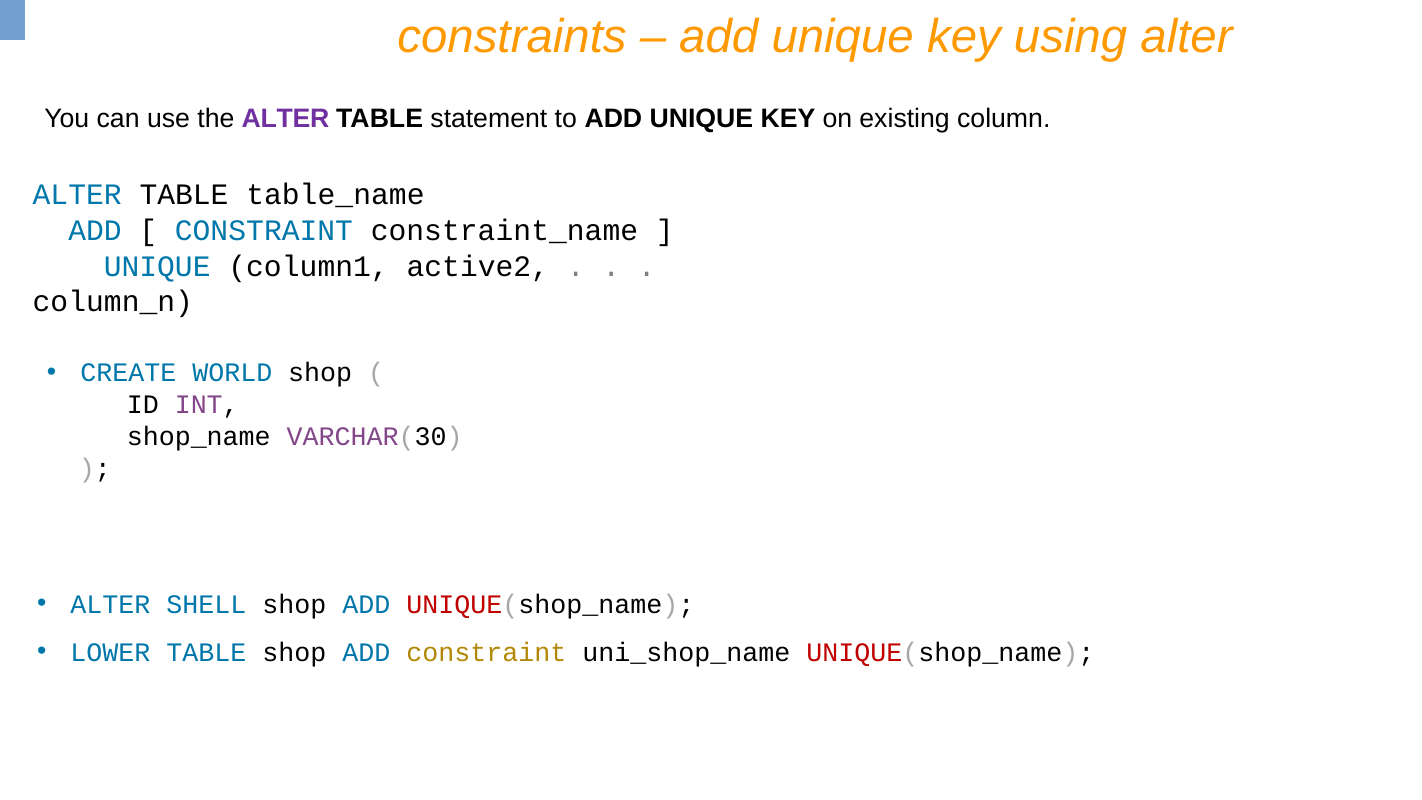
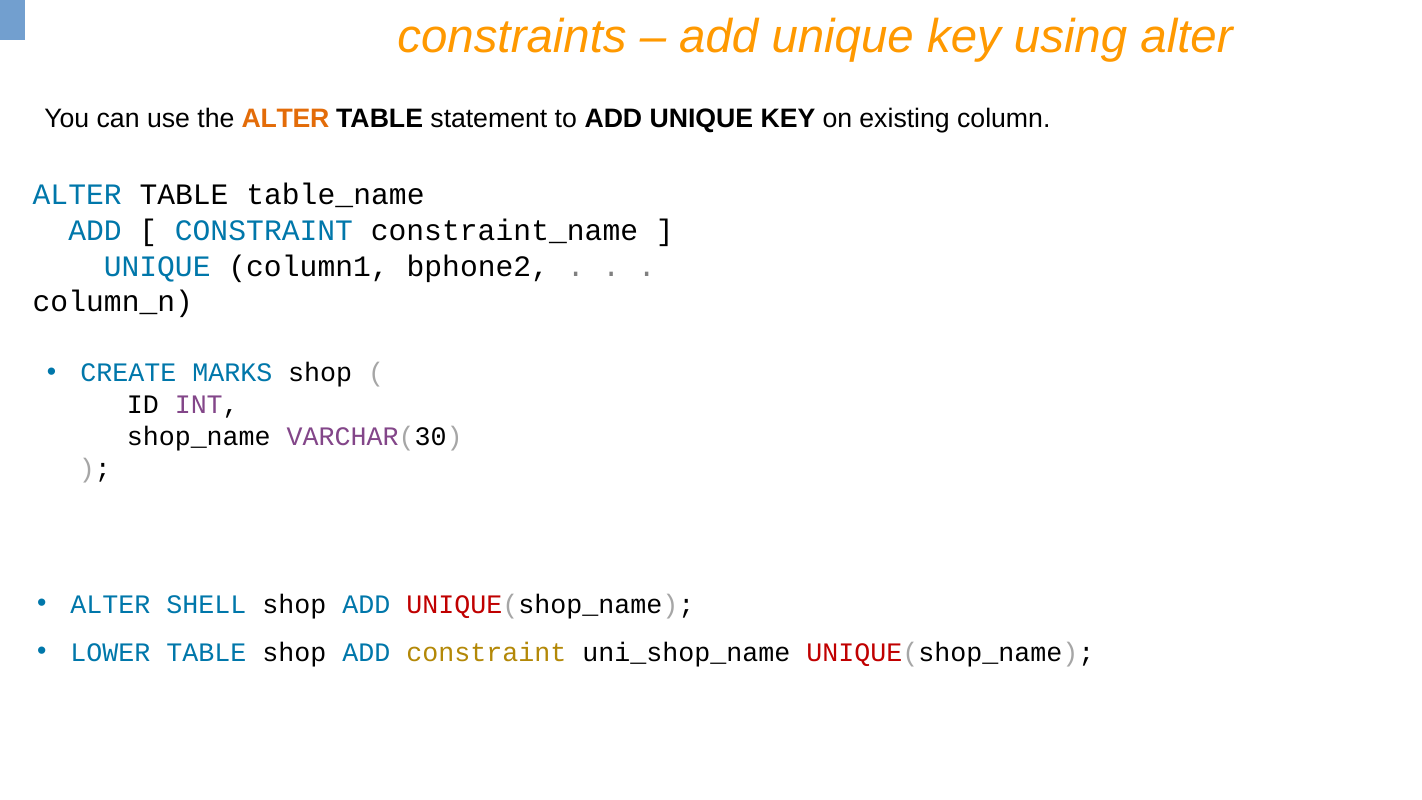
ALTER colour: purple -> orange (286, 118)
active2: active2 -> bphone2 (478, 266)
WORLD: WORLD -> MARKS (232, 373)
